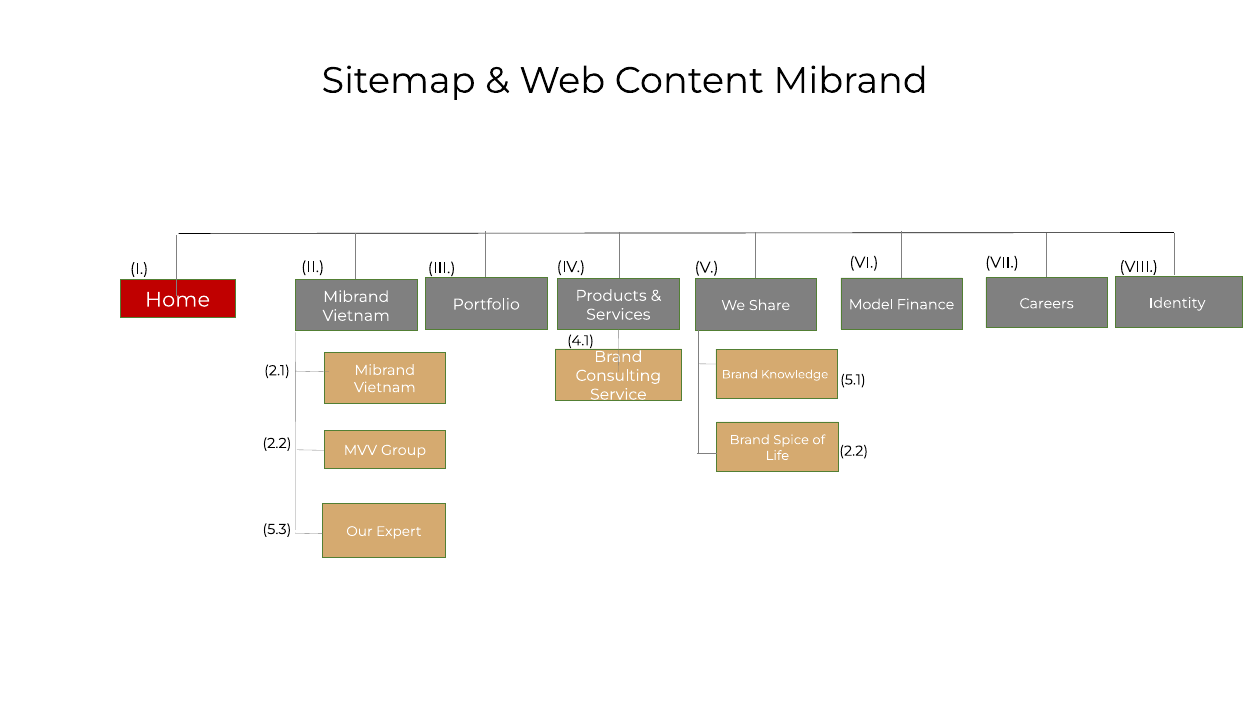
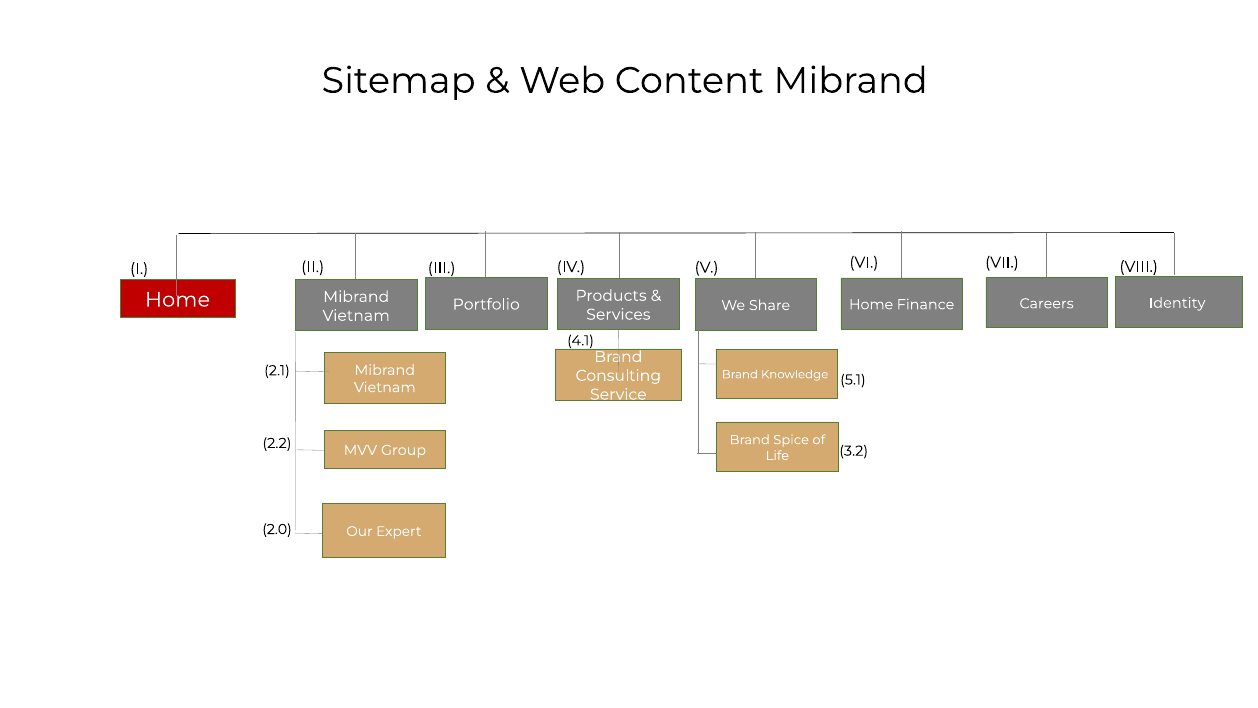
Model: Model -> Home (871, 304)
2.2: 2.2 -> 3.2 (854, 451)
5.3: 5.3 -> 2.0 (277, 529)
